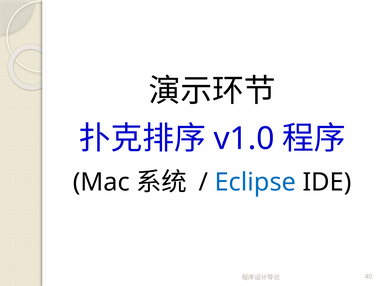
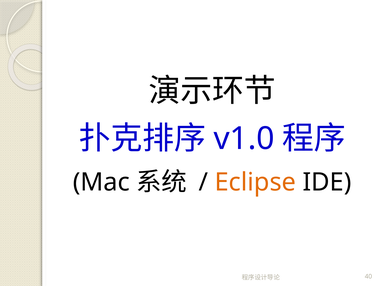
Eclipse colour: blue -> orange (255, 182)
